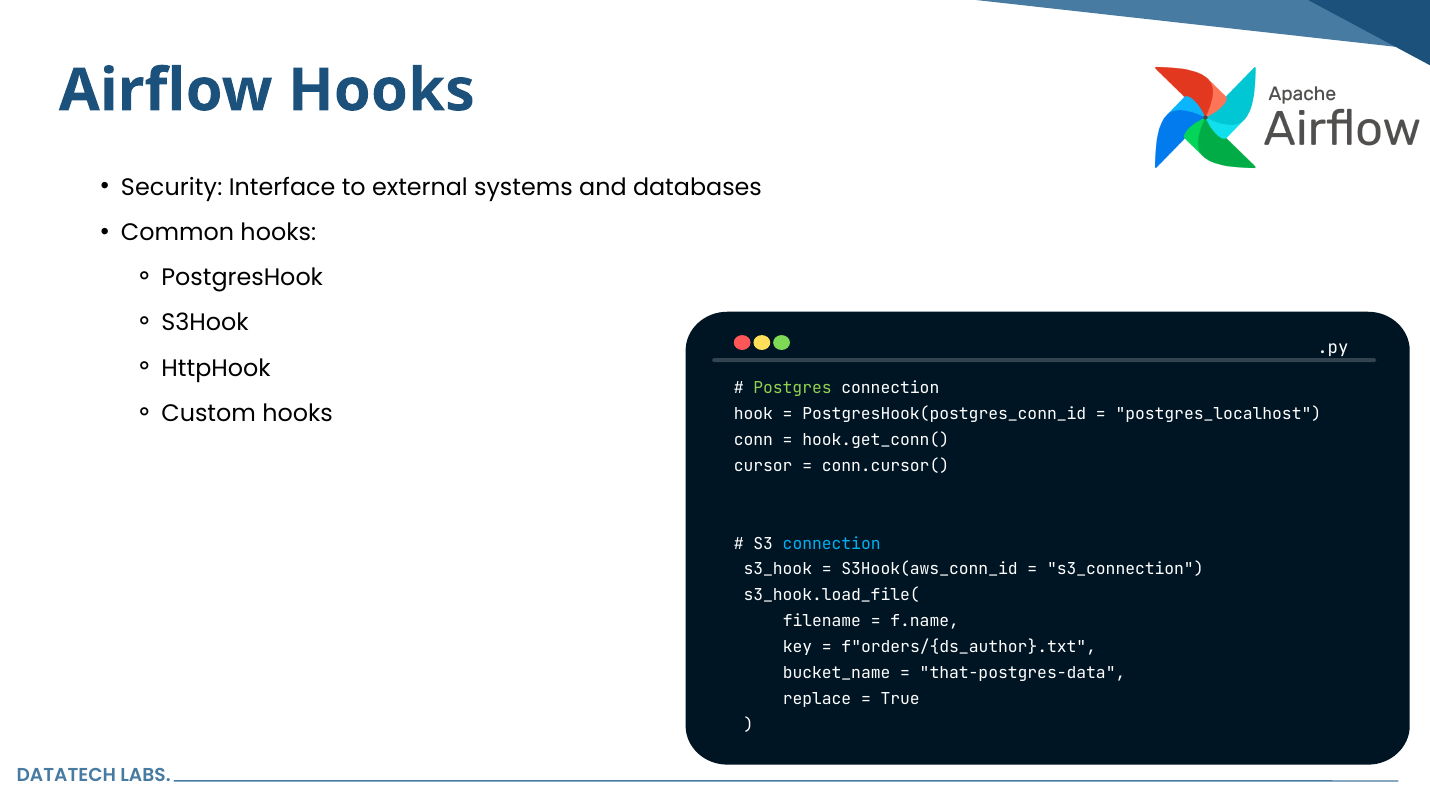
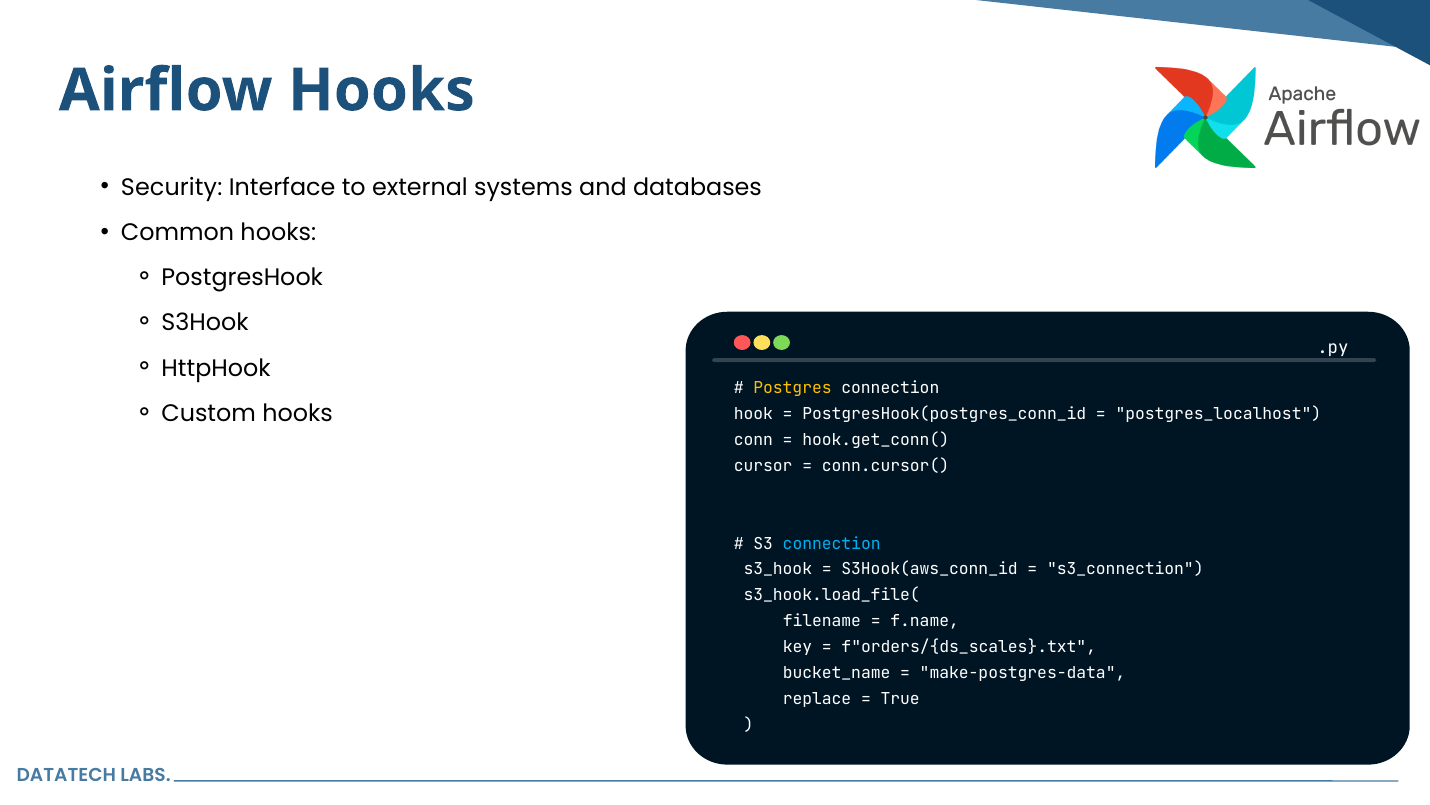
Postgres colour: light green -> yellow (792, 388)
f"orders/{ds_author}.txt: f"orders/{ds_author}.txt -> f"orders/{ds_scales}.txt (969, 647)
that-postgres-data: that-postgres-data -> make-postgres-data (1023, 673)
